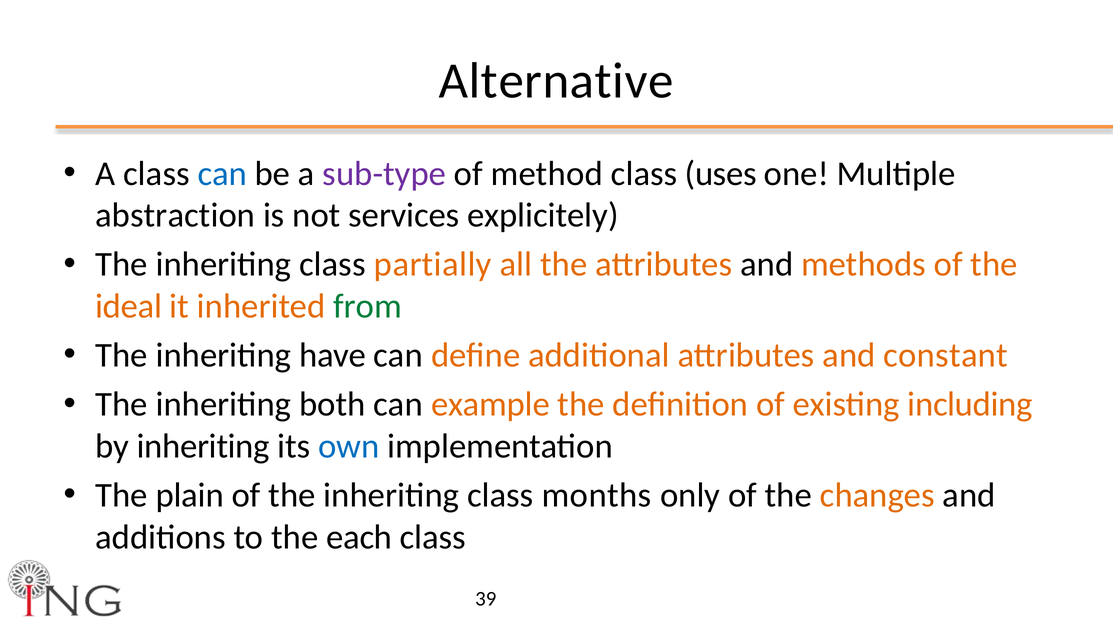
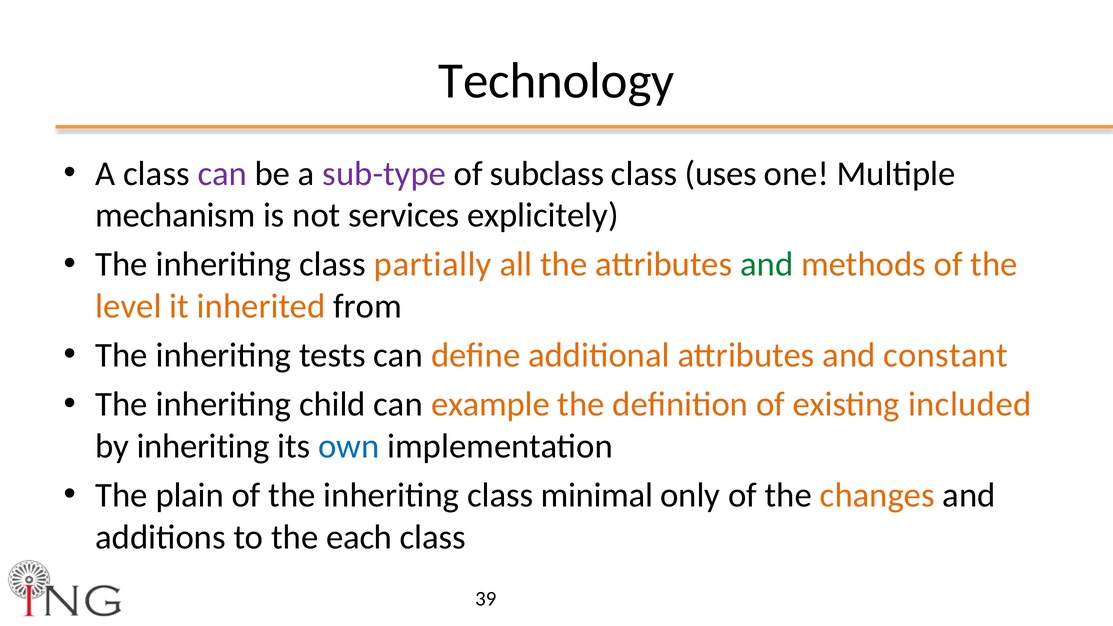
Alternative: Alternative -> Technology (556, 81)
can colour: blue -> purple (222, 174)
method: method -> subclass (547, 174)
abstraction: abstraction -> mechanism (175, 215)
and colour: black -> green (767, 264)
ideal: ideal -> level (128, 306)
from colour: green -> black (368, 306)
have: have -> tests (332, 355)
both: both -> child (332, 405)
including: including -> included (970, 405)
months: months -> minimal (597, 495)
